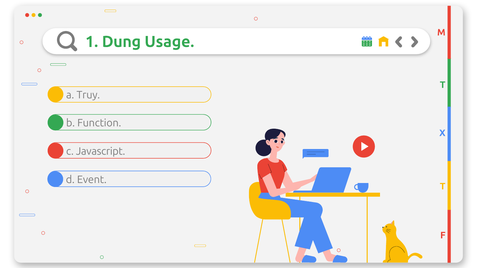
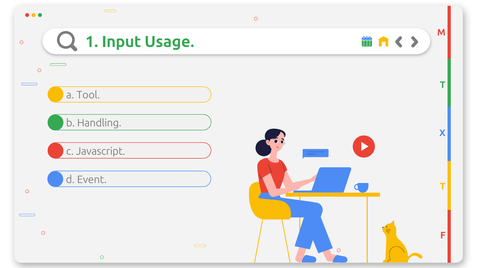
Dung: Dung -> Input (121, 42)
Truy: Truy -> Tool (88, 95)
Function: Function -> Handling (99, 123)
